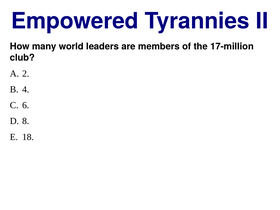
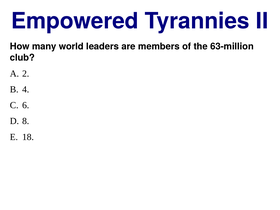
17-million: 17-million -> 63-million (232, 46)
